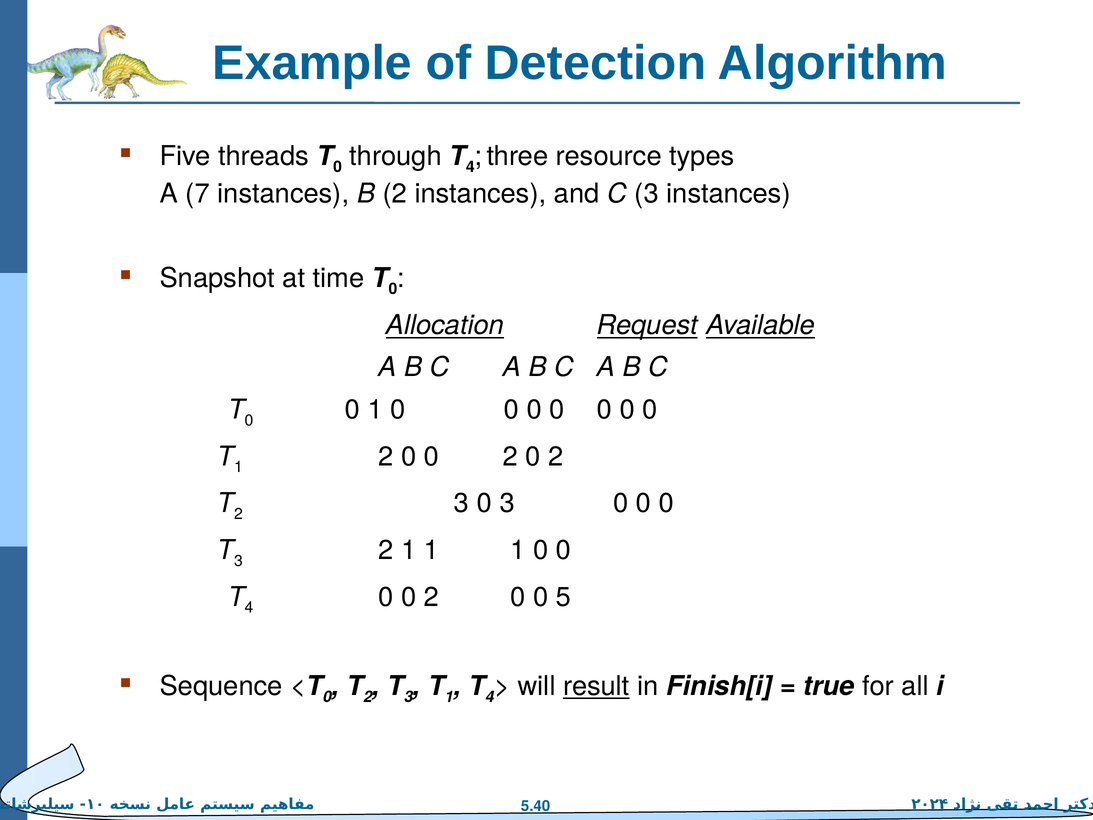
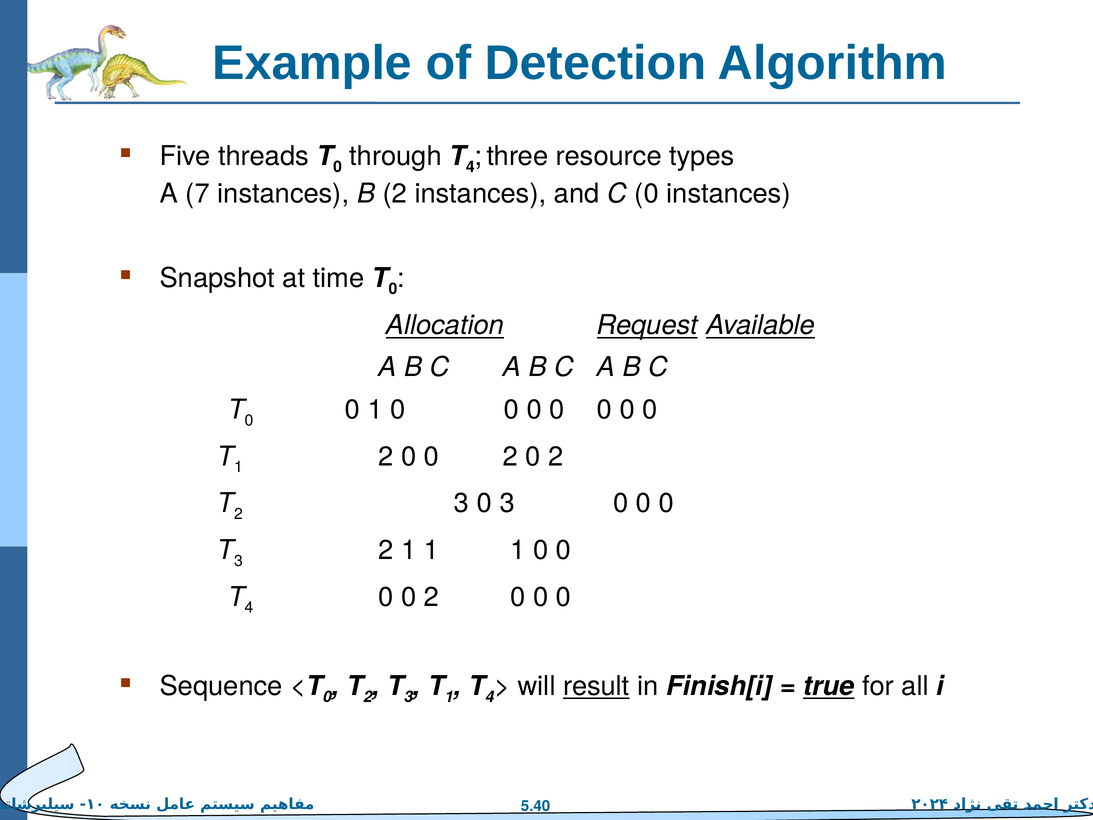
C 3: 3 -> 0 (647, 193)
2 0 0 5: 5 -> 0 (563, 597)
true underline: none -> present (829, 686)
